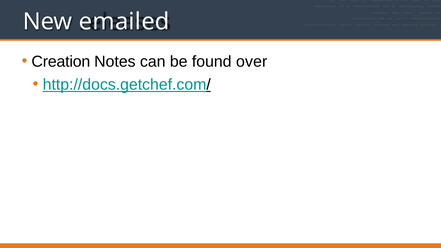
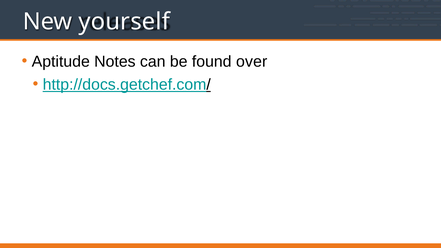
emailed: emailed -> yourself (124, 22)
Creation: Creation -> Aptitude (61, 62)
